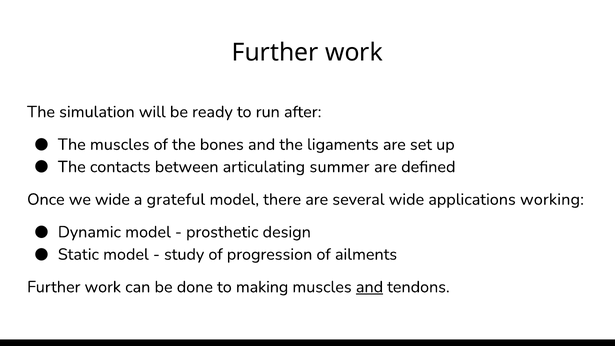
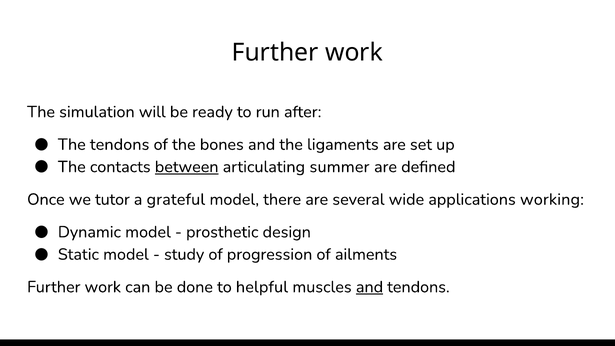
The muscles: muscles -> tendons (120, 144)
between underline: none -> present (187, 167)
we wide: wide -> tutor (112, 199)
making: making -> helpful (262, 287)
